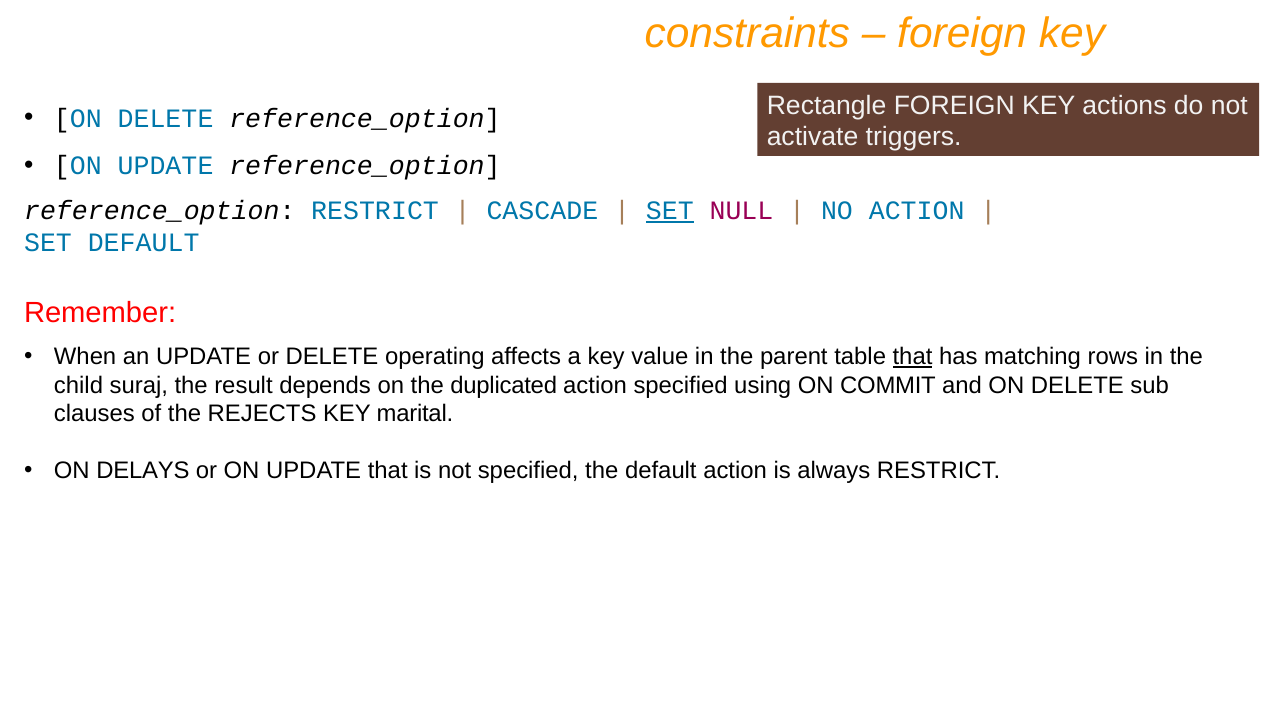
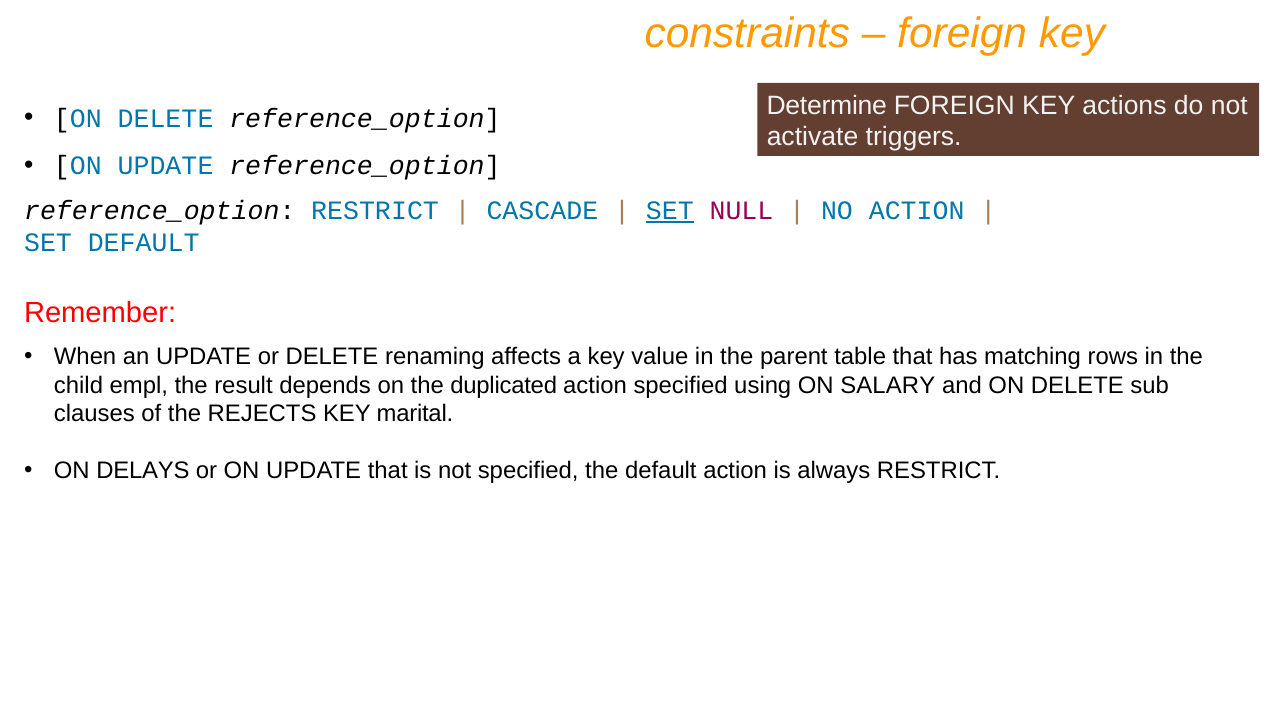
Rectangle: Rectangle -> Determine (827, 105)
operating: operating -> renaming (435, 357)
that underline: present -> none (913, 357)
suraj: suraj -> empl (139, 386)
COMMIT: COMMIT -> SALARY (888, 386)
